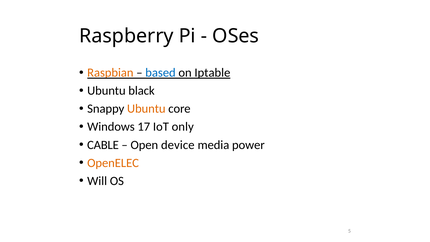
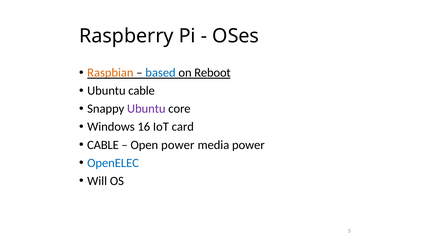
Iptable: Iptable -> Reboot (212, 73)
Ubuntu black: black -> cable (142, 91)
Ubuntu colour: orange -> purple (146, 109)
17: 17 -> 16 (144, 127)
only: only -> card (183, 127)
Open device: device -> power (178, 145)
OpenELEC colour: orange -> blue (113, 163)
